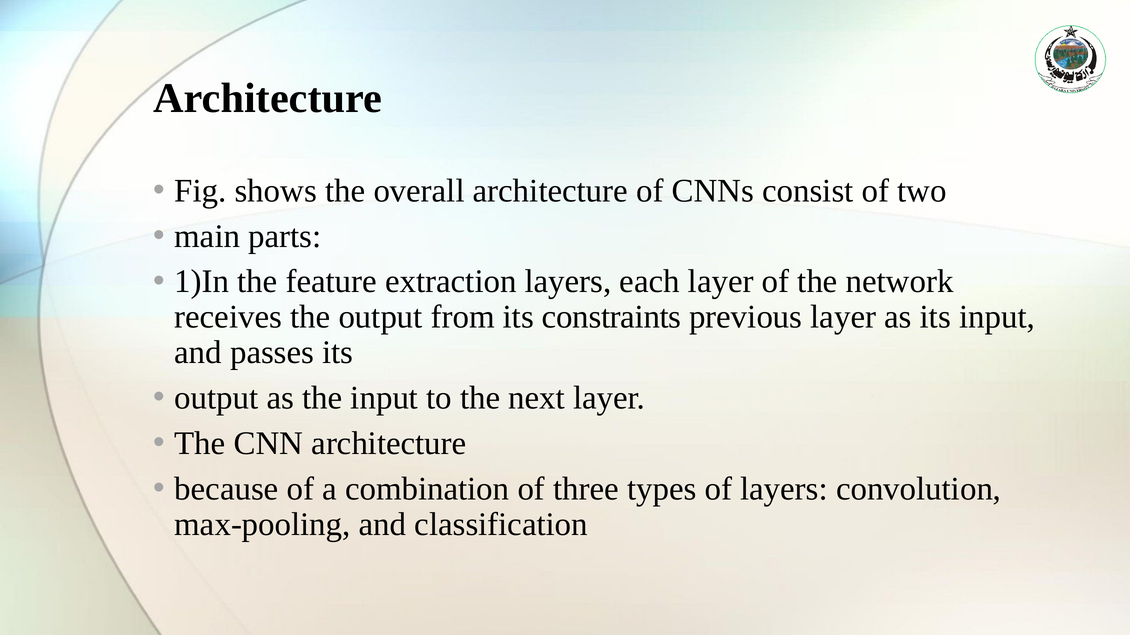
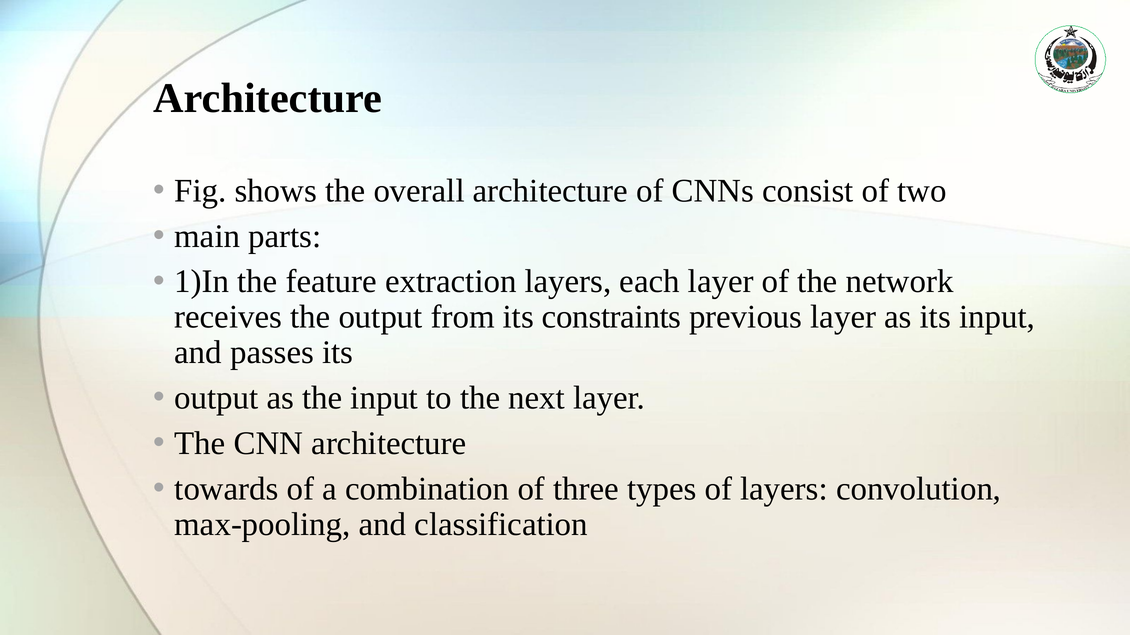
because: because -> towards (226, 489)
